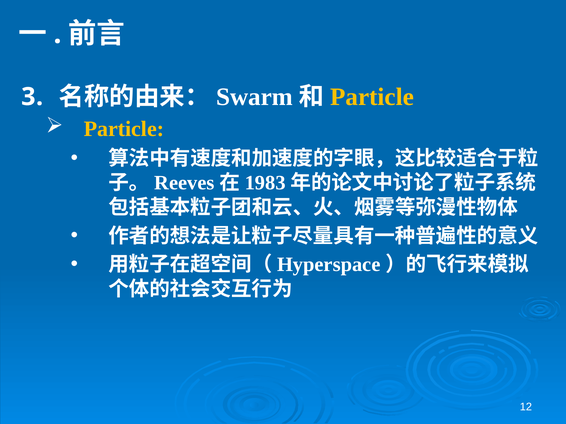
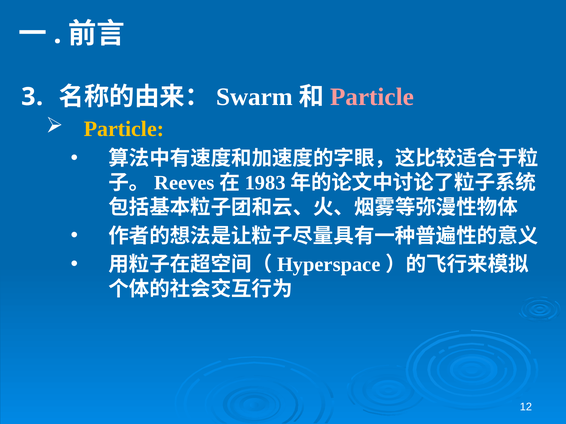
Particle colour: yellow -> pink (372, 97)
